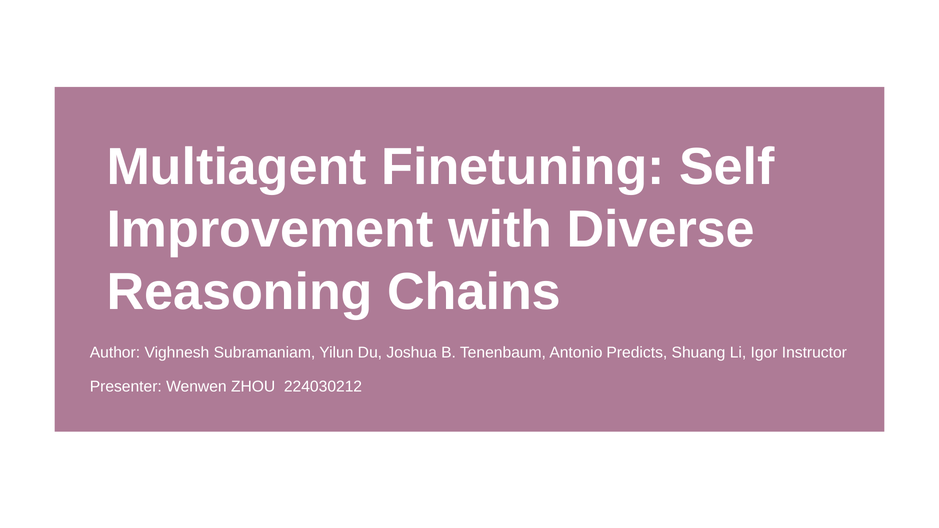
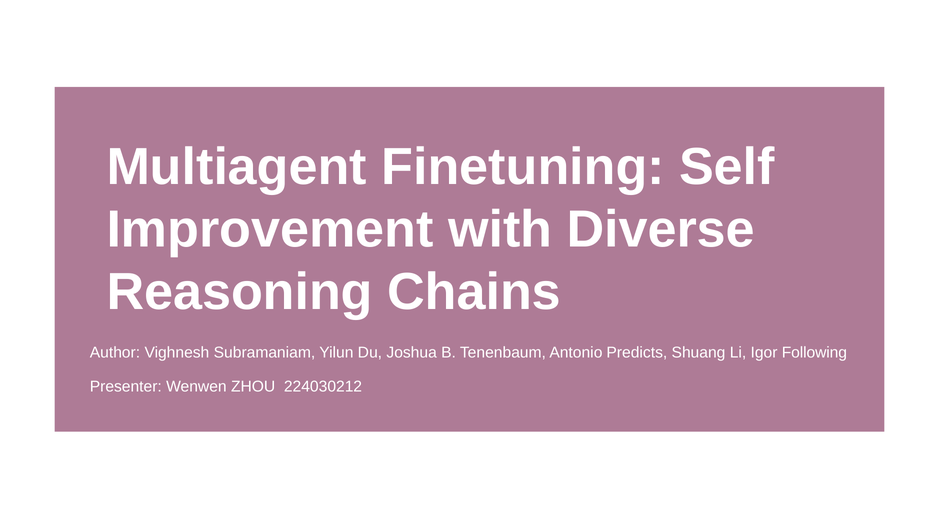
Instructor: Instructor -> Following (814, 353)
